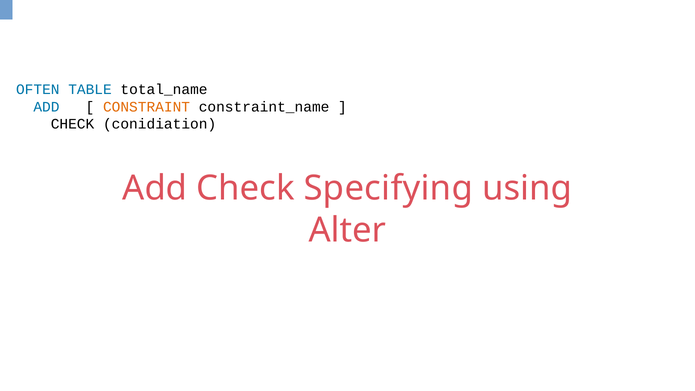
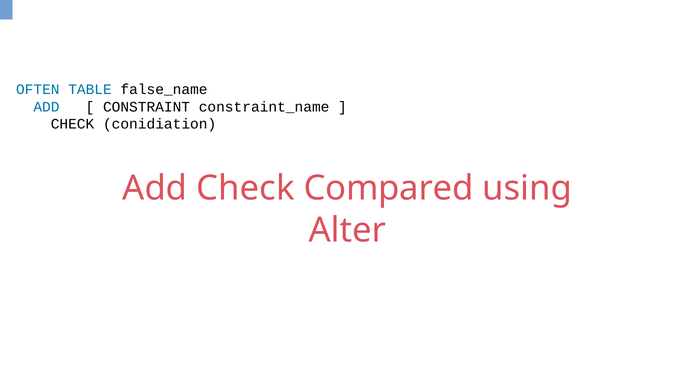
total_name: total_name -> false_name (164, 89)
CONSTRAINT colour: orange -> black (147, 107)
Specifying: Specifying -> Compared (389, 188)
